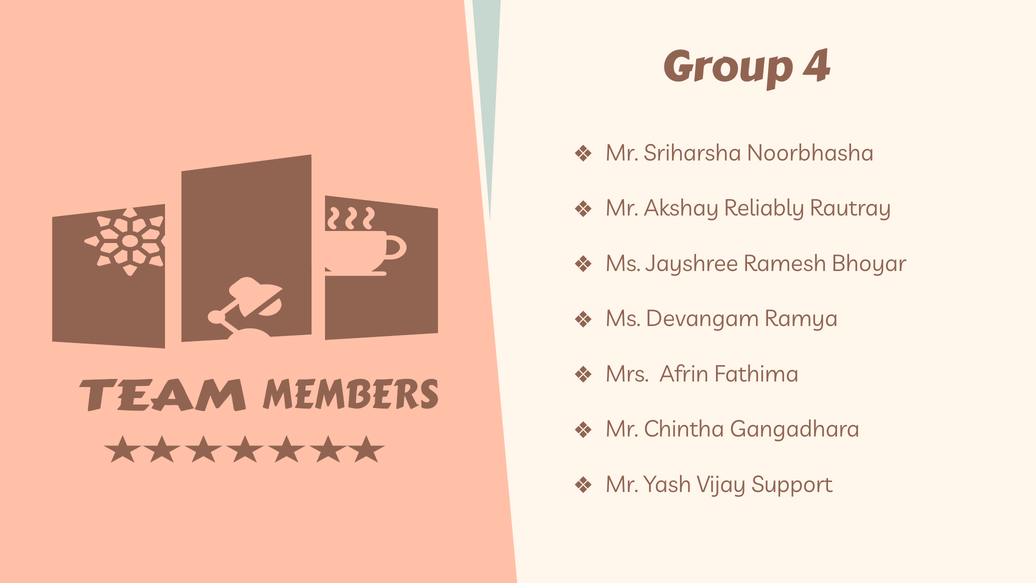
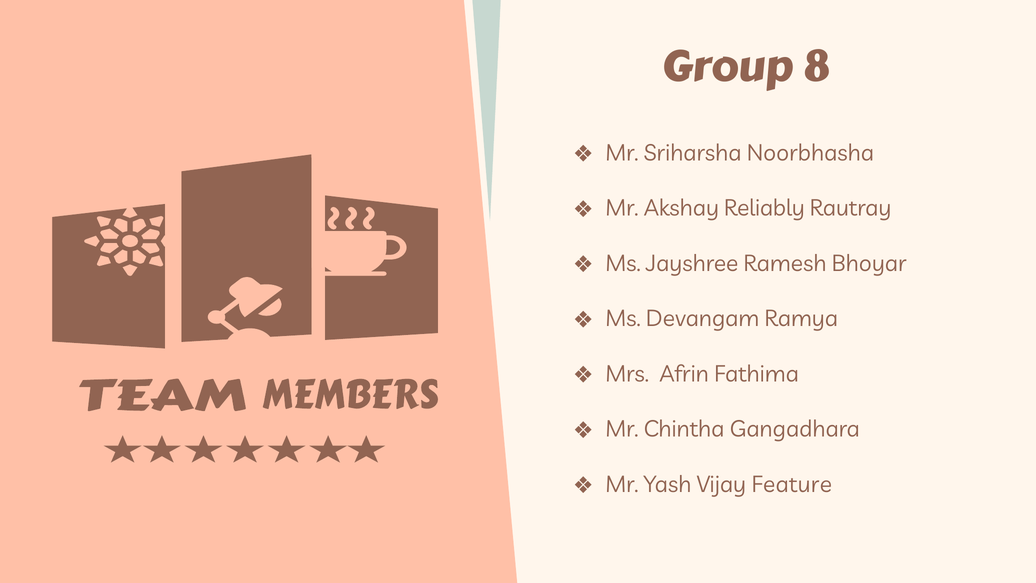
4: 4 -> 8 (816, 67)
Support: Support -> Feature (792, 484)
